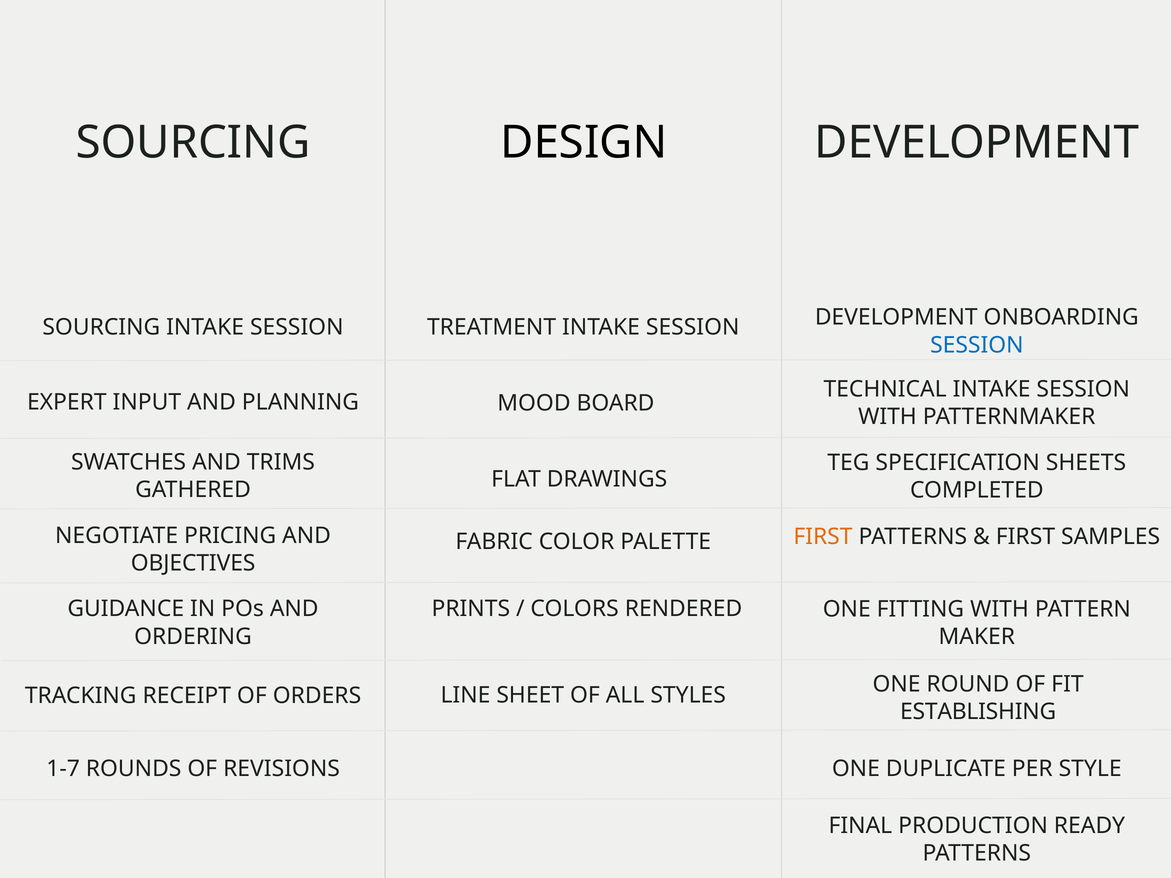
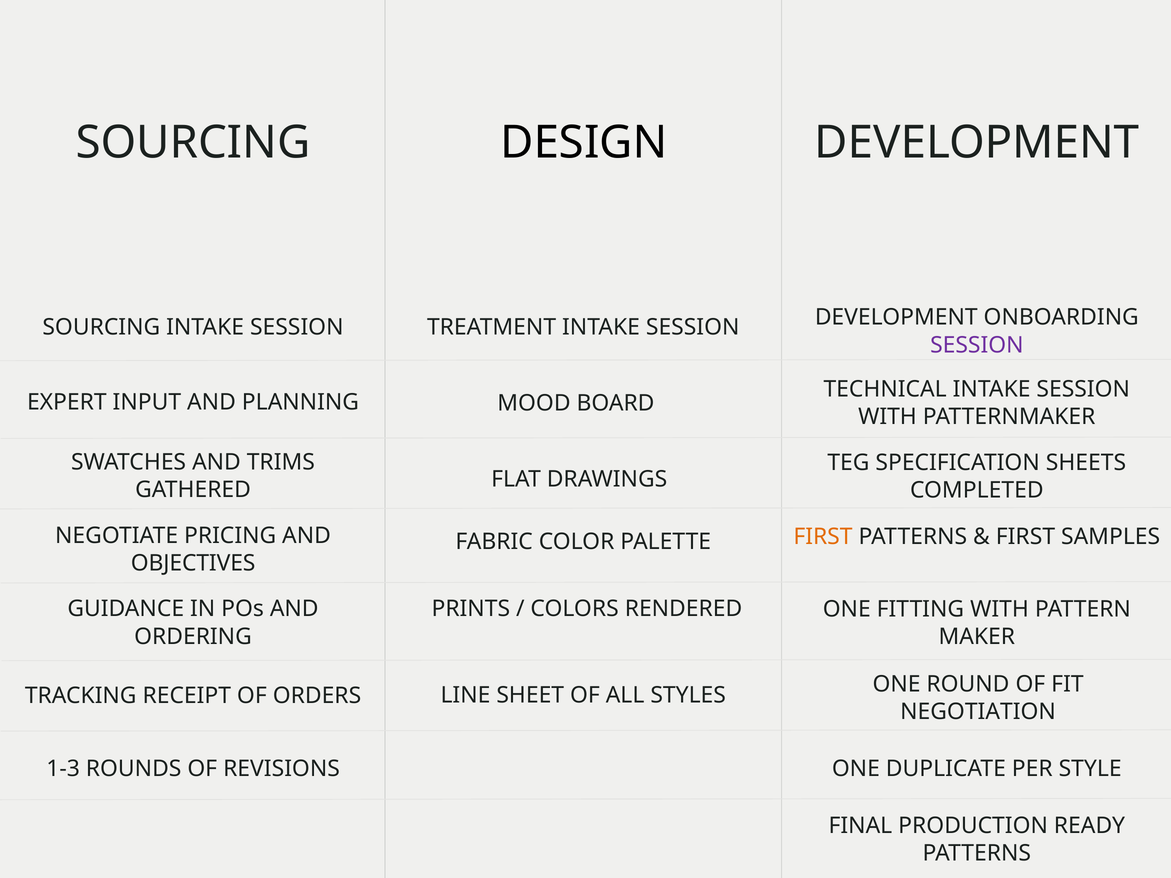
SESSION colour: blue -> purple (977, 345)
ESTABLISHING: ESTABLISHING -> NEGOTIATION (978, 712)
1-7: 1-7 -> 1-3 (63, 769)
